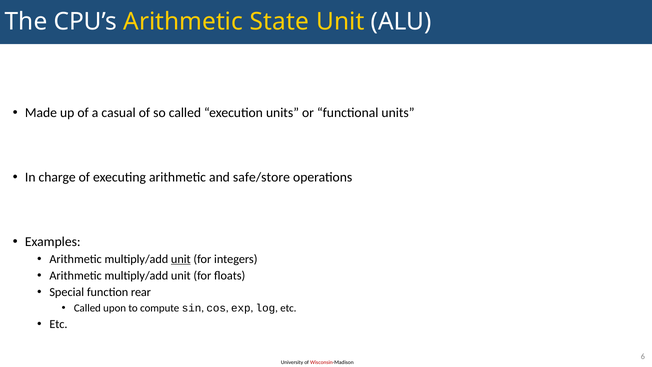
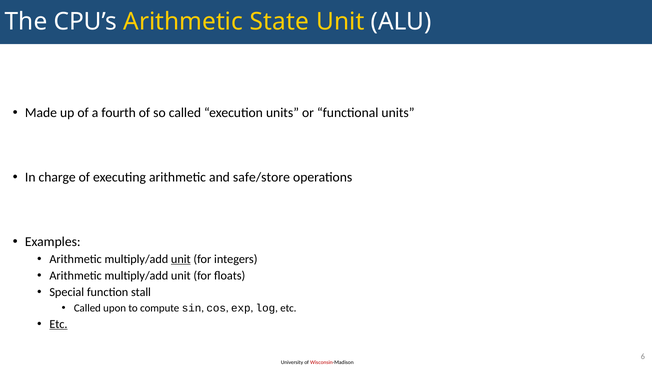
casual: casual -> fourth (119, 113)
rear: rear -> stall (141, 292)
Etc underline: none -> present (58, 324)
